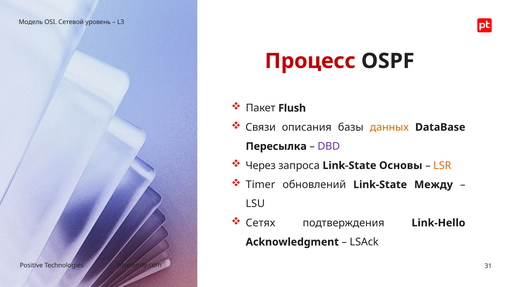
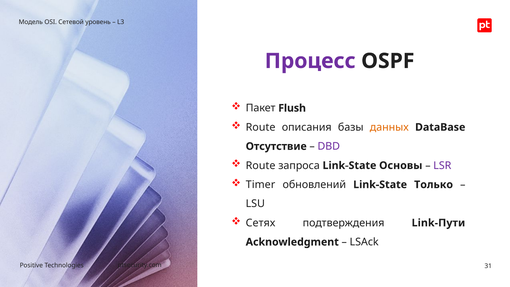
Процесс colour: red -> purple (310, 61)
Связи: Связи -> Route (261, 127)
Пересылка: Пересылка -> Отсутствие (276, 146)
Через: Через -> Route (261, 165)
LSR colour: orange -> purple (442, 165)
Между: Между -> Только (434, 185)
Link-Hello: Link-Hello -> Link-Пути (438, 223)
